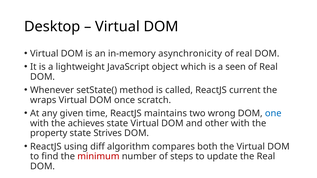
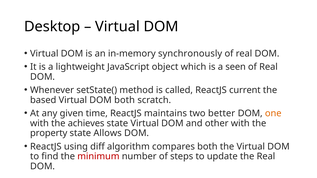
asynchronicity: asynchronicity -> synchronously (190, 54)
wraps: wraps -> based (43, 100)
DOM once: once -> both (125, 100)
wrong: wrong -> better (222, 113)
one colour: blue -> orange (273, 113)
Strives: Strives -> Allows (108, 133)
